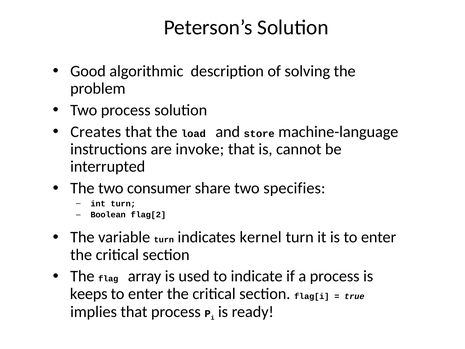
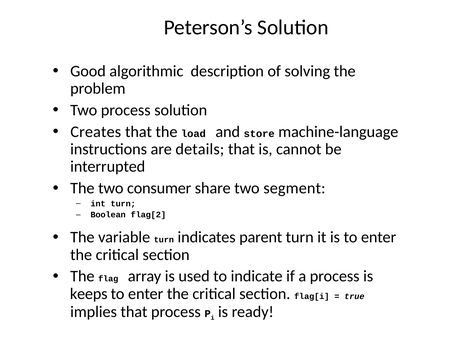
invoke: invoke -> details (200, 149)
specifies: specifies -> segment (294, 188)
kernel: kernel -> parent (261, 237)
